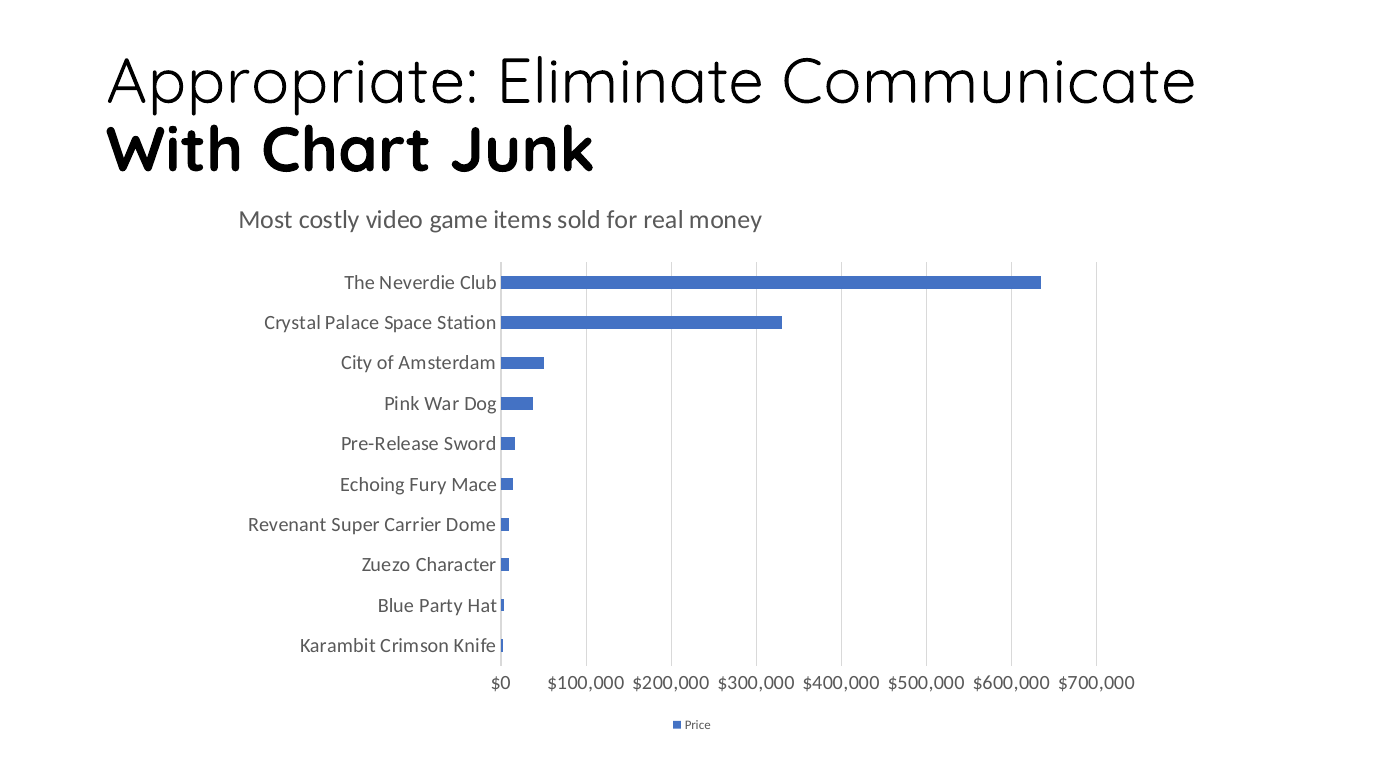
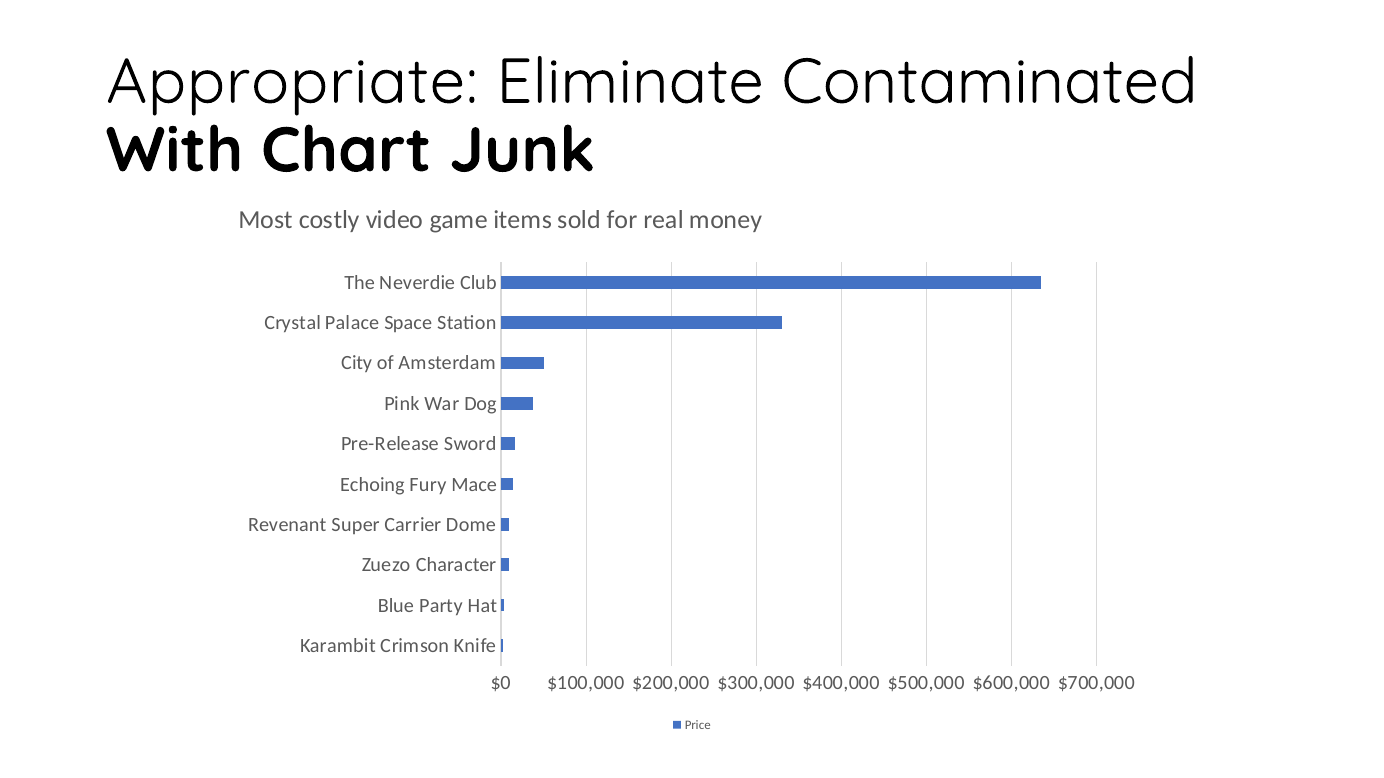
Communicate: Communicate -> Contaminated (989, 82)
